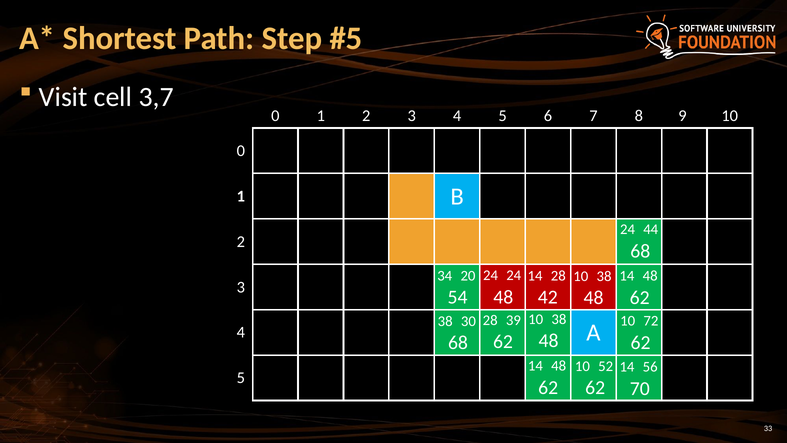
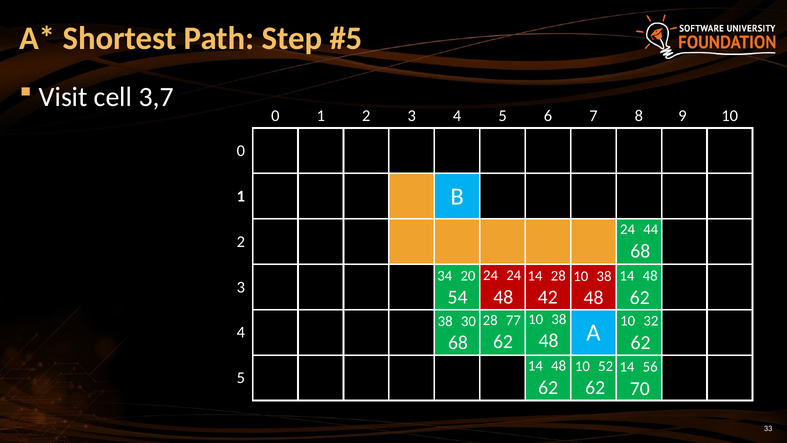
39: 39 -> 77 (513, 320)
72: 72 -> 32 (651, 321)
